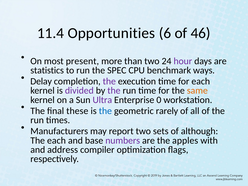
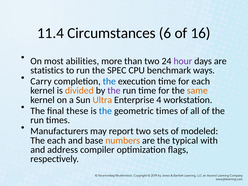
Opportunities: Opportunities -> Circumstances (111, 33)
46: 46 -> 16 (201, 33)
present: present -> abilities (82, 61)
Delay: Delay -> Carry (41, 81)
the colour: purple -> blue (109, 81)
divided colour: purple -> orange (79, 91)
Ultra colour: purple -> orange (102, 100)
0: 0 -> 4 (159, 100)
geometric rarely: rarely -> times (167, 111)
although: although -> modeled (200, 131)
numbers colour: purple -> orange (123, 140)
apples: apples -> typical (185, 140)
